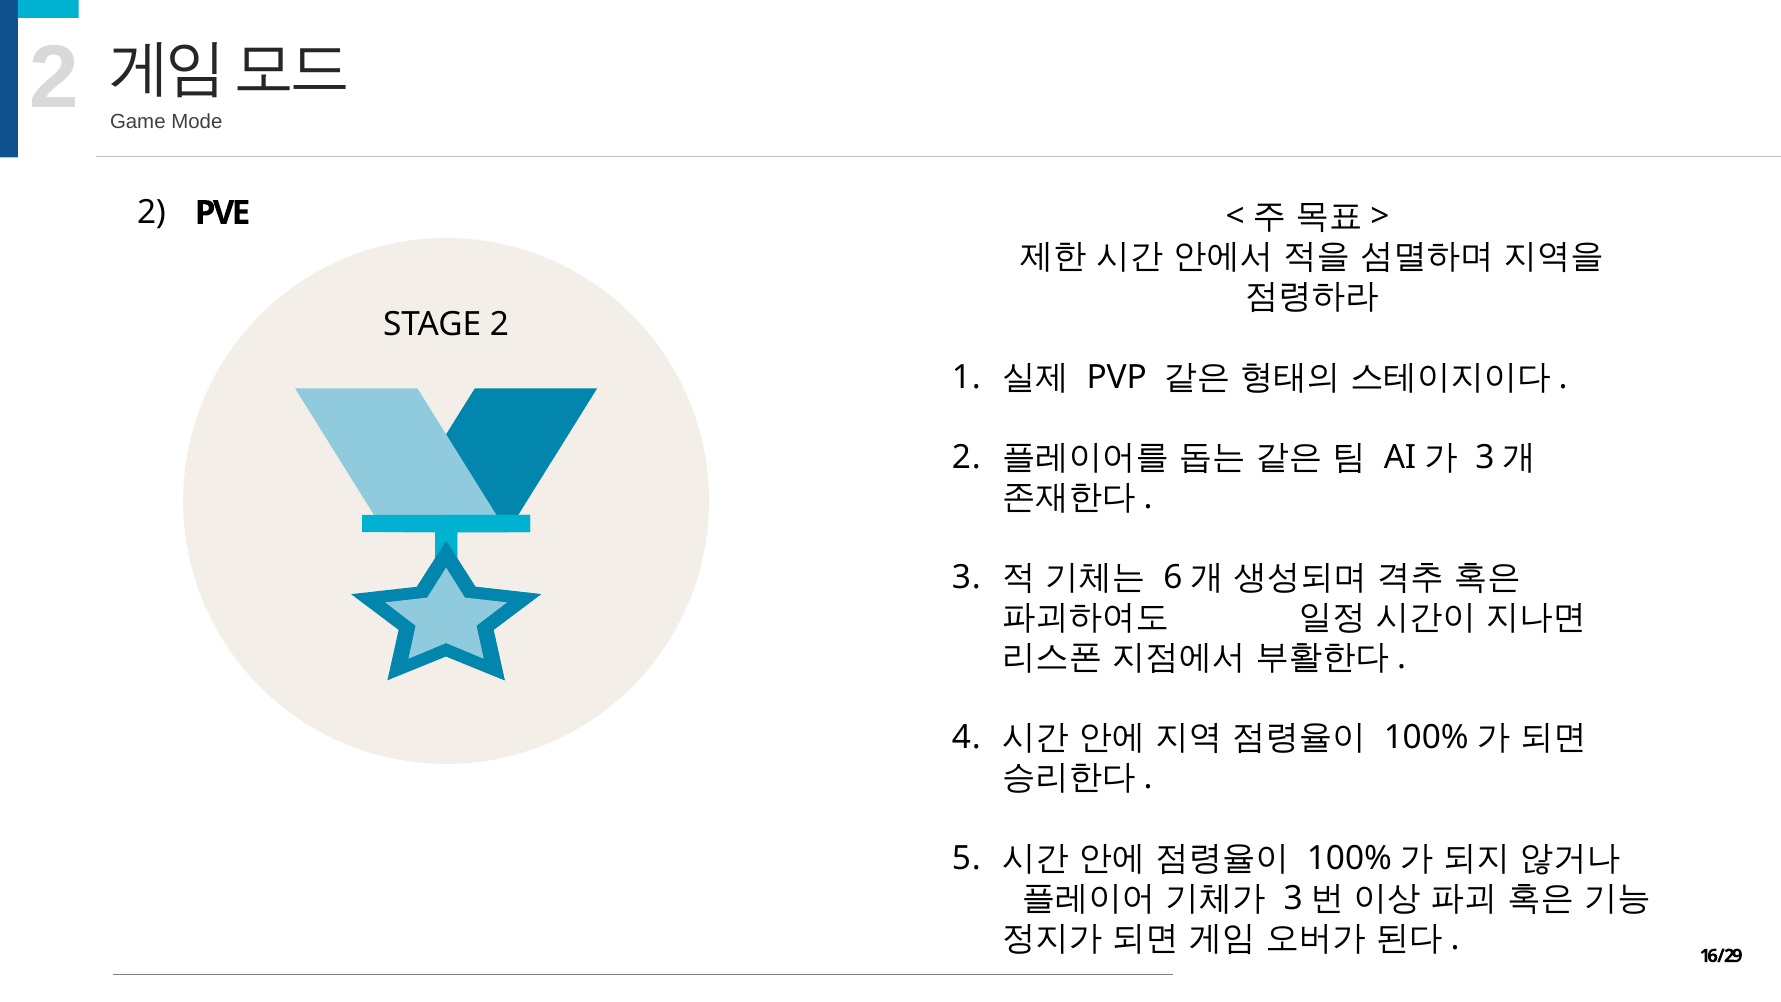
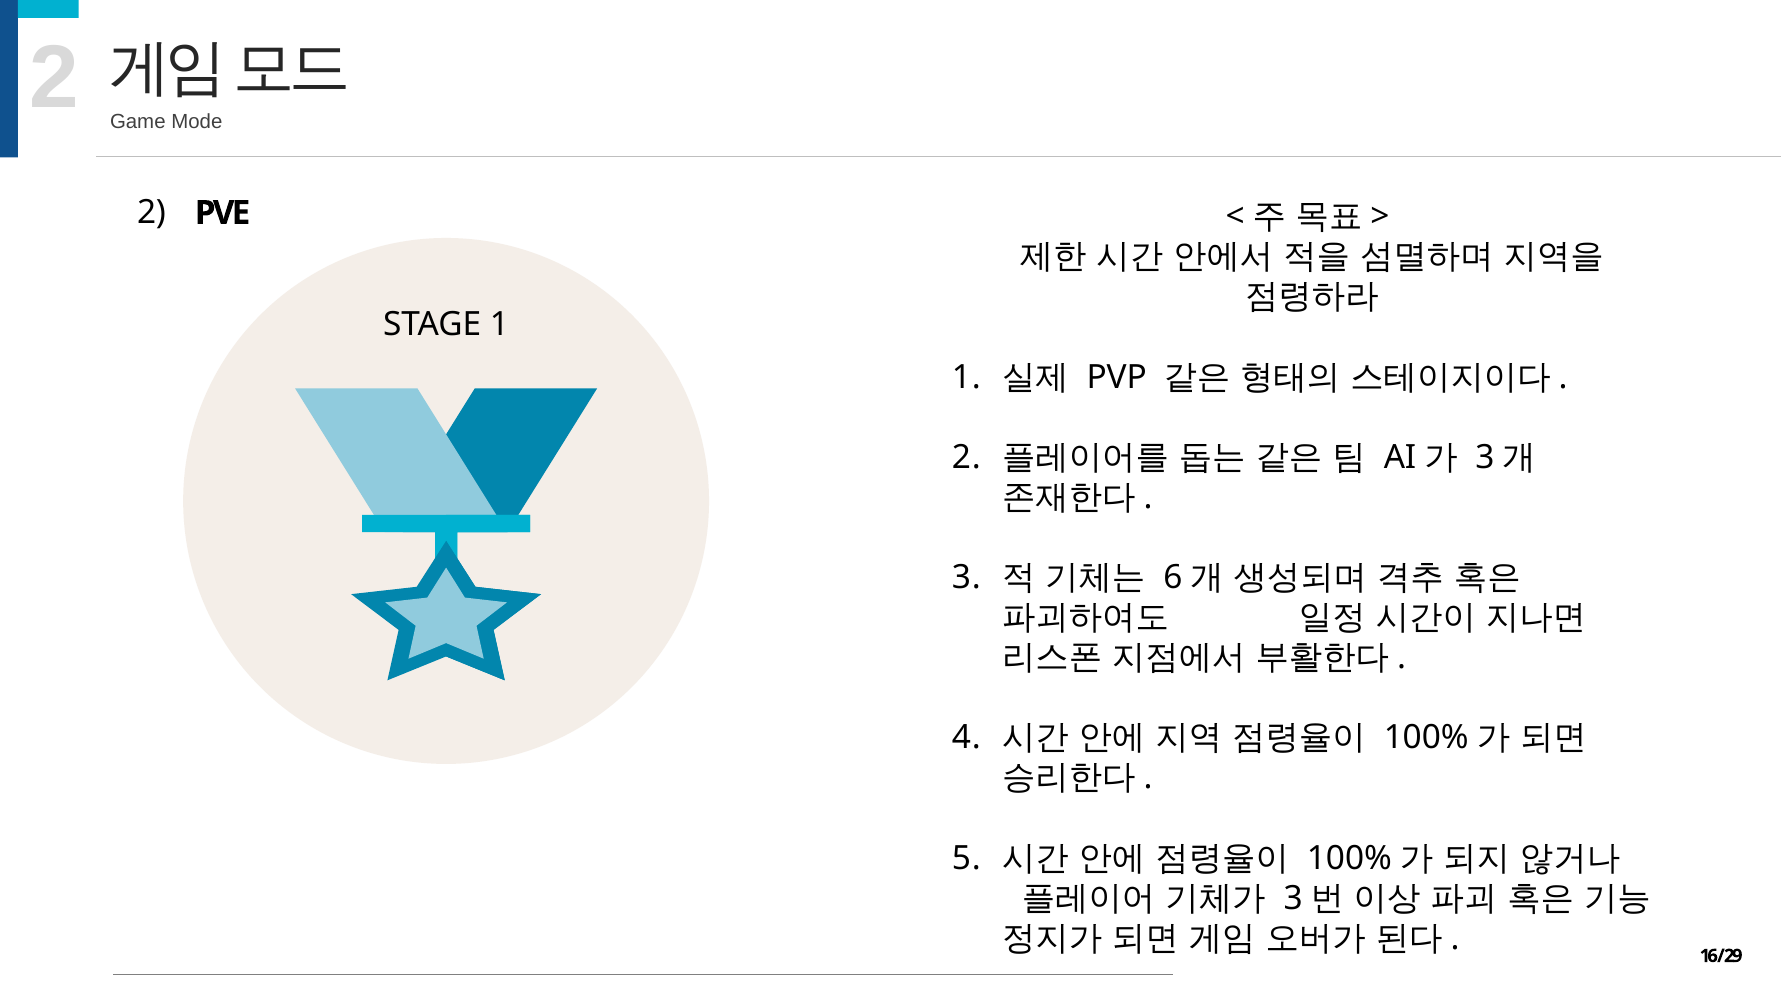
STAGE 2: 2 -> 1 (499, 324)
